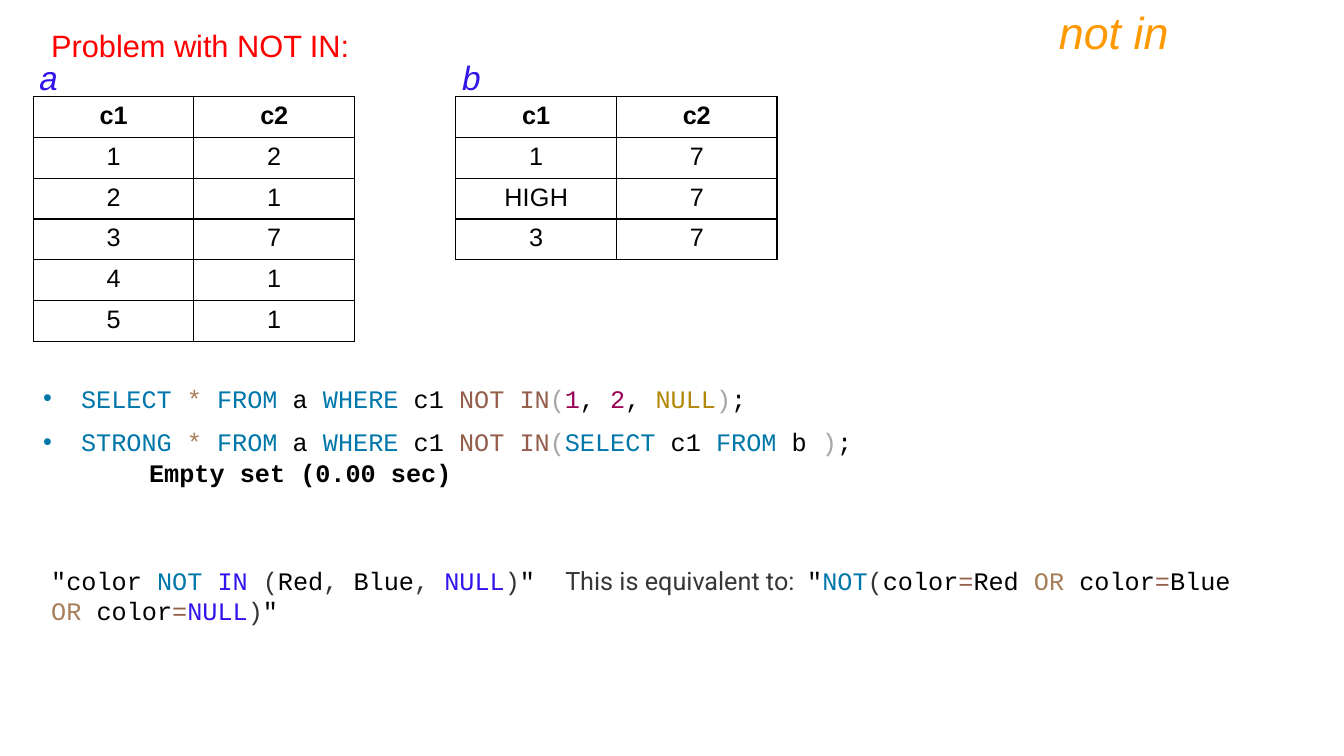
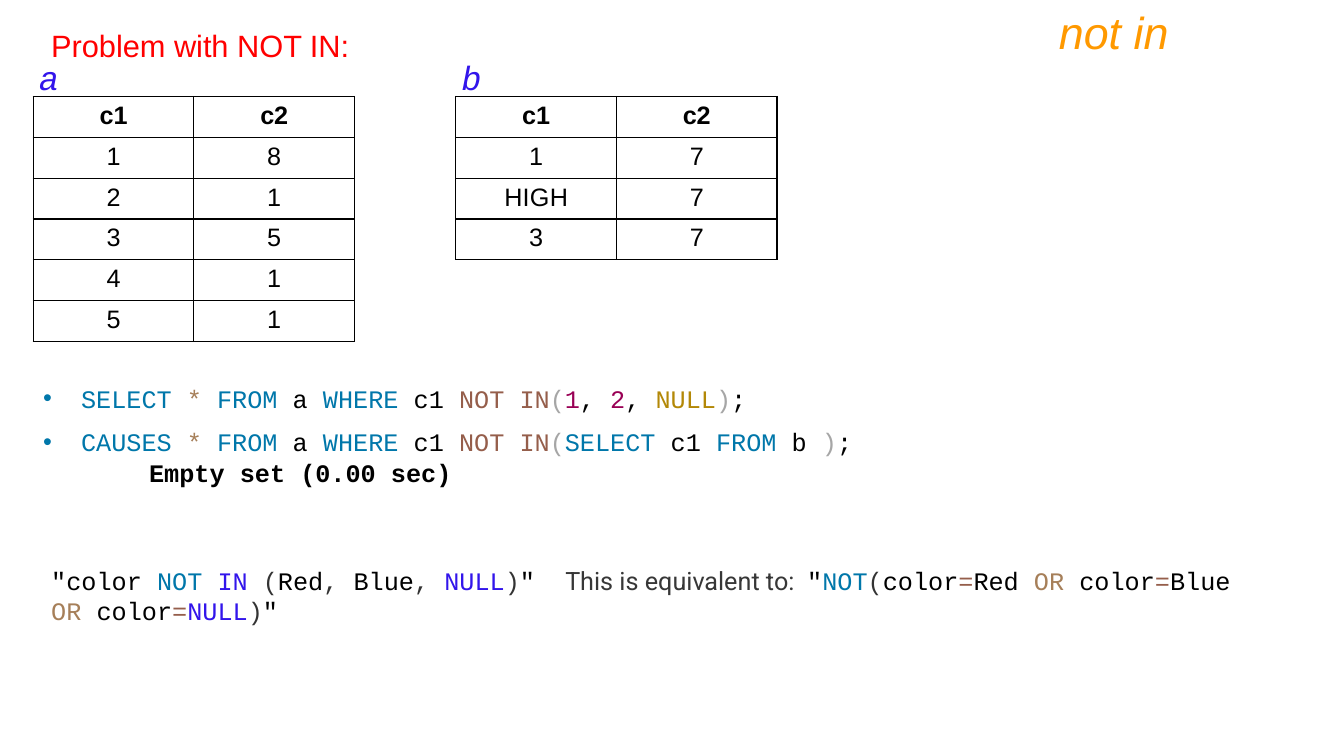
1 2: 2 -> 8 (274, 157)
7: 7 -> 5 (274, 239)
STRONG: STRONG -> CAUSES (126, 443)
